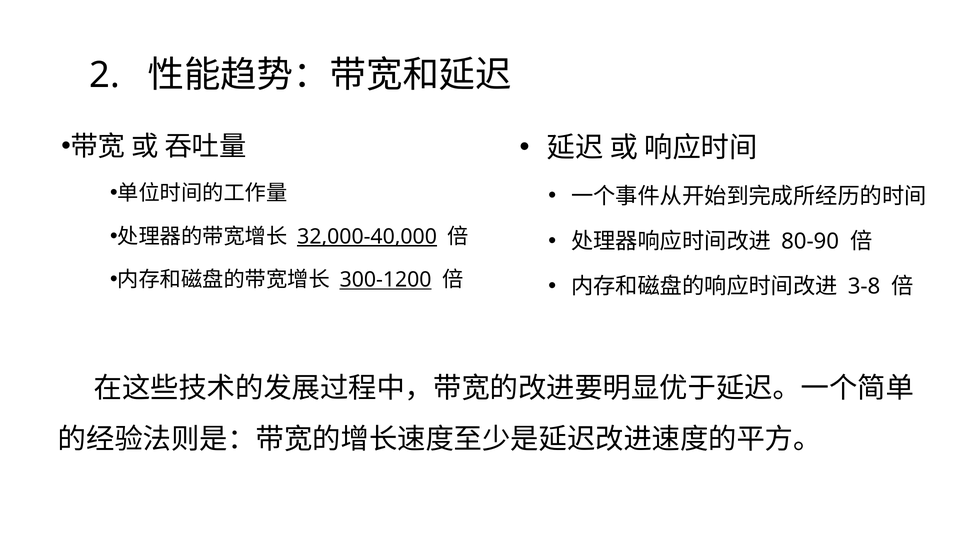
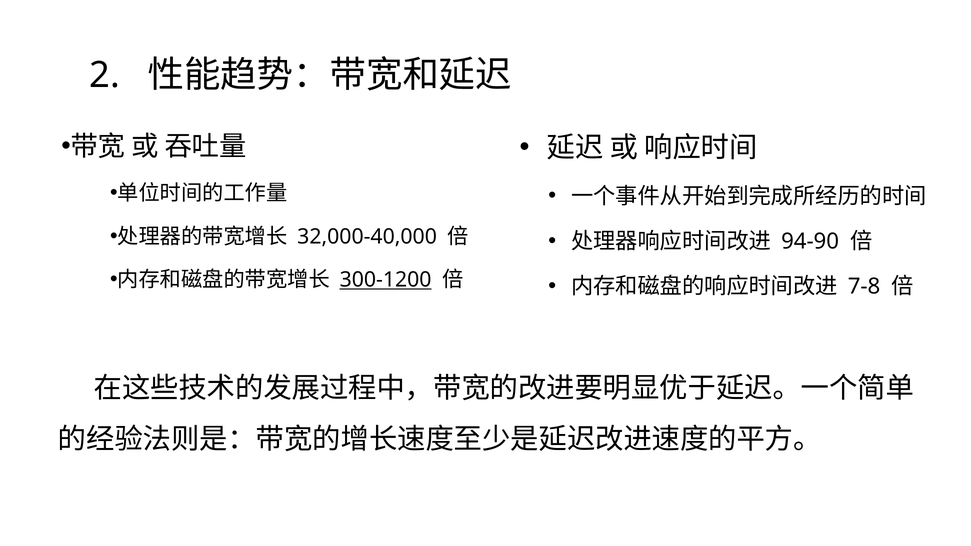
32,000-40,000 underline: present -> none (367, 237)
80-90: 80-90 -> 94-90 (810, 241)
3-8: 3-8 -> 7-8 (864, 287)
